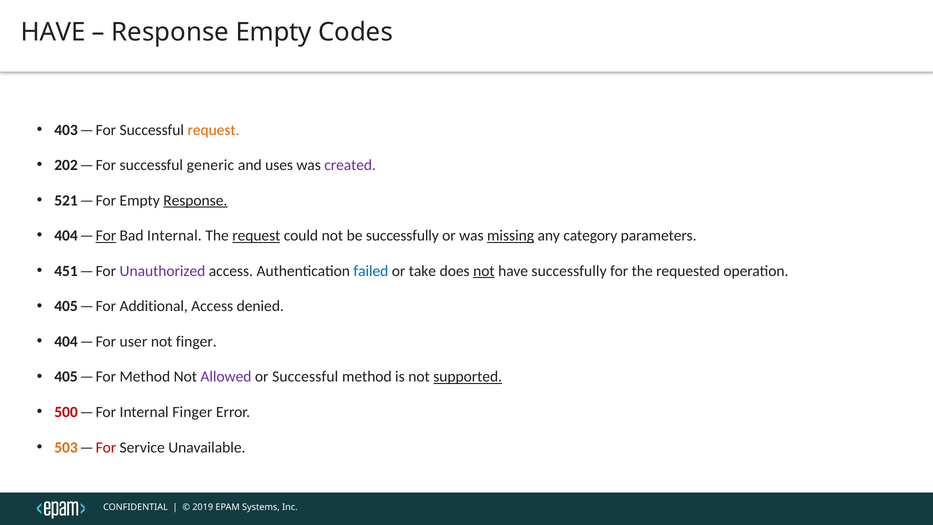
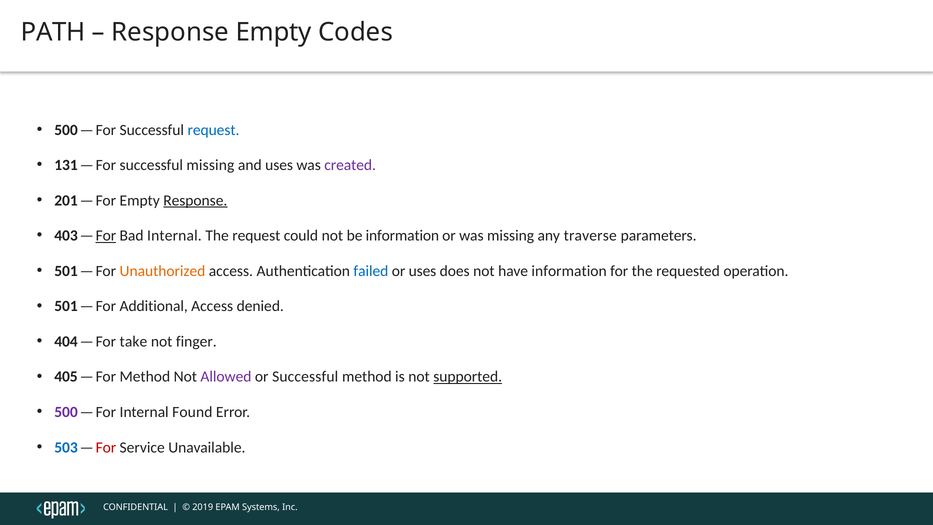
HAVE: HAVE -> PATH (53, 32)
403: 403 -> 500 (66, 130)
request colour: orange -> blue (213, 130)
202: 202 -> 131 (66, 165)
successful generic: generic -> missing (210, 165)
521: 521 -> 201 (66, 200)
404: 404 -> 403 (66, 236)
request underline: present -> none (256, 236)
be successfully: successfully -> information (402, 236)
missing underline: present -> none (511, 236)
category: category -> traverse (590, 236)
451: 451 -> 501 (66, 271)
Unauthorized colour: purple -> orange (162, 271)
or take: take -> uses (422, 271)
not underline: present -> none (484, 271)
have successfully: successfully -> information (569, 271)
405: 405 -> 501 (66, 306)
user: user -> take (133, 341)
500 colour: red -> purple (66, 412)
Internal Finger: Finger -> Found (192, 412)
503 colour: orange -> blue (66, 447)
